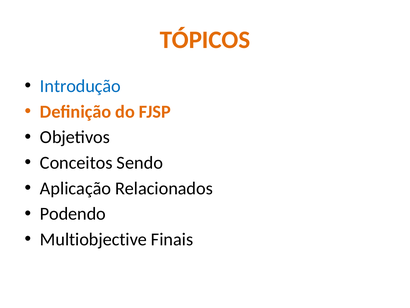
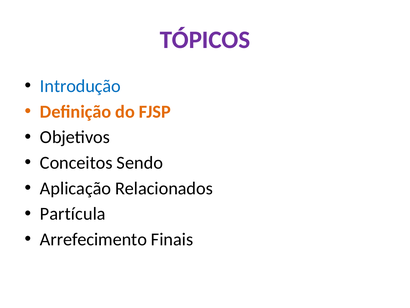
TÓPICOS colour: orange -> purple (205, 40)
Podendo: Podendo -> Partícula (73, 214)
Multiobjective: Multiobjective -> Arrefecimento (93, 239)
